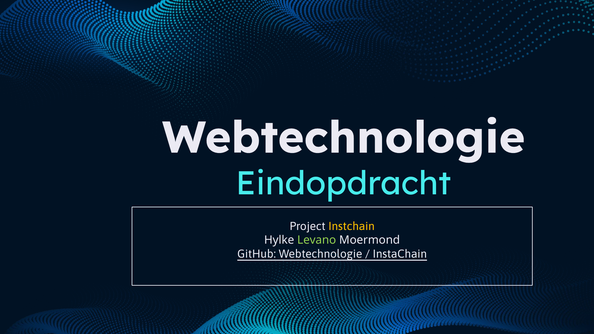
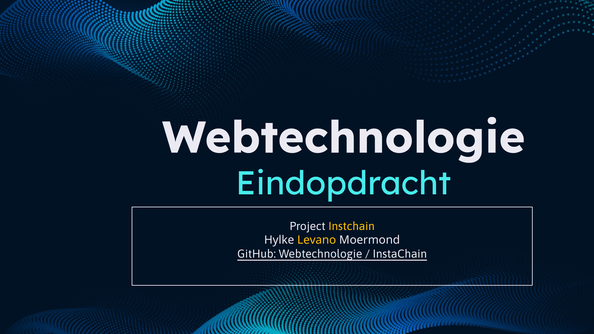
Levano colour: light green -> yellow (317, 240)
